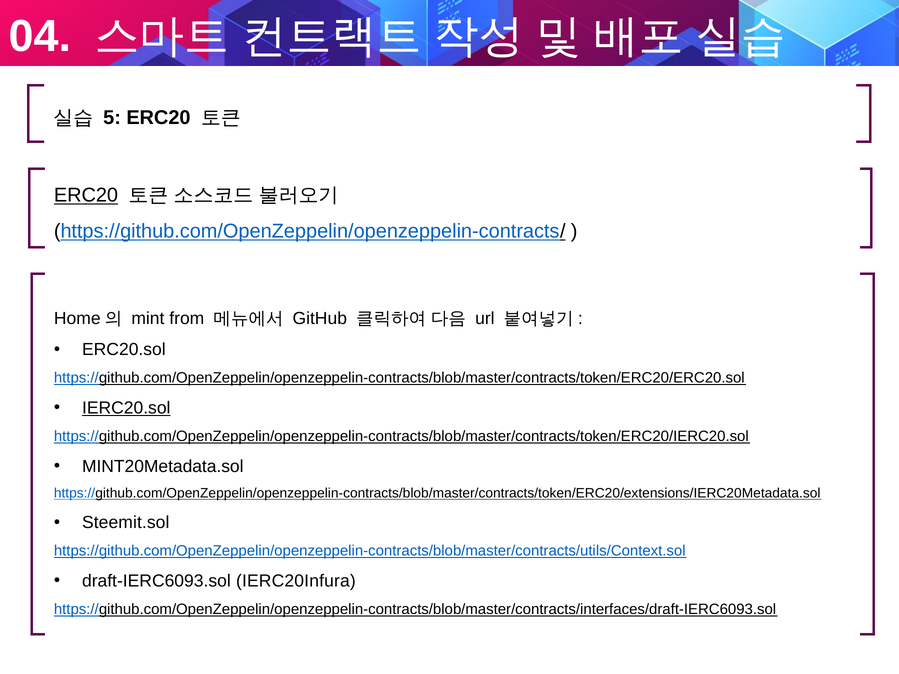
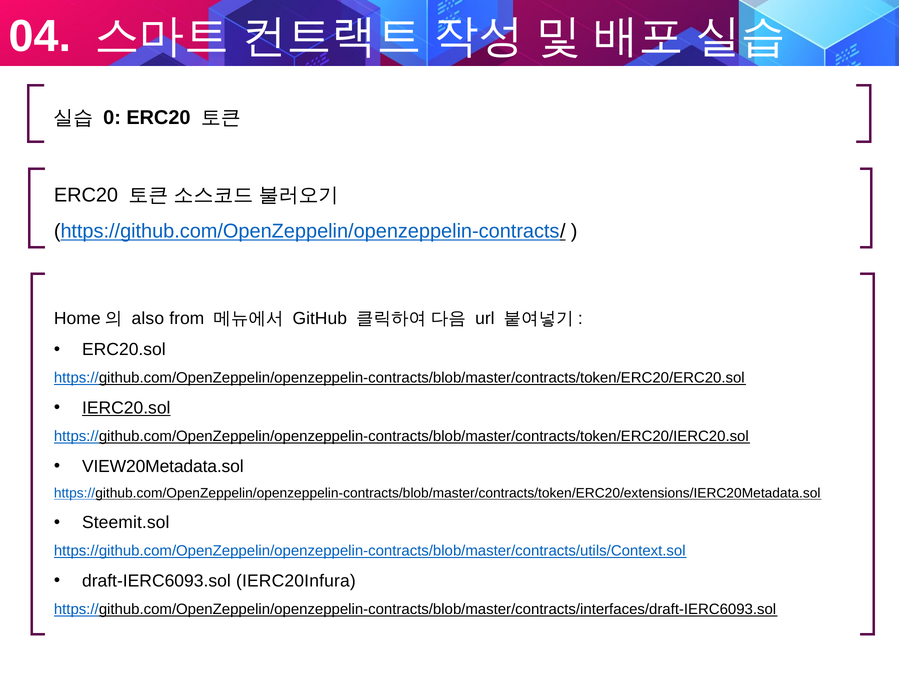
5: 5 -> 0 (112, 118)
ERC20 underline: present -> none (86, 195)
mint: mint -> also (148, 318)
MINT20Metadata.sol: MINT20Metadata.sol -> VIEW20Metadata.sol (163, 467)
